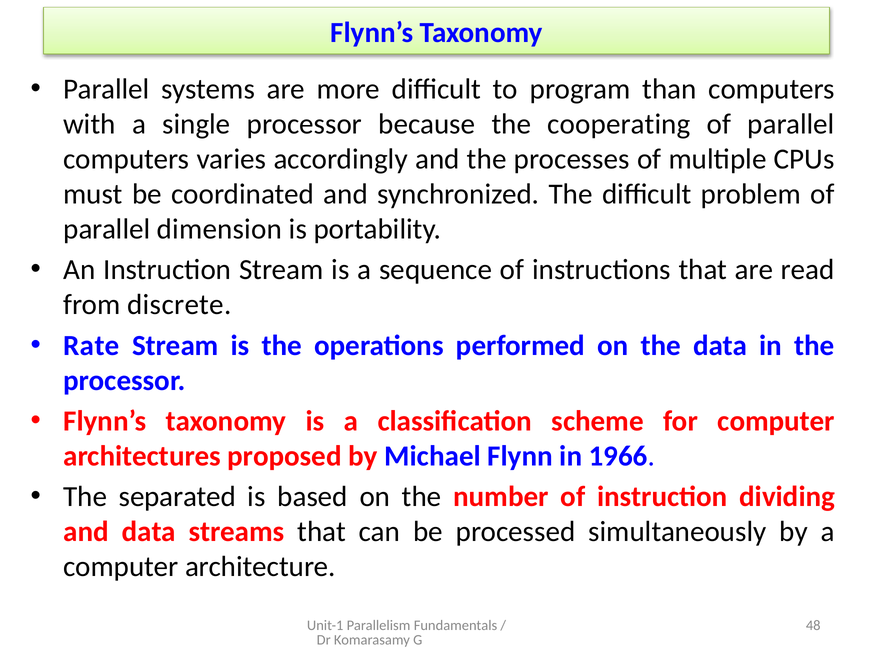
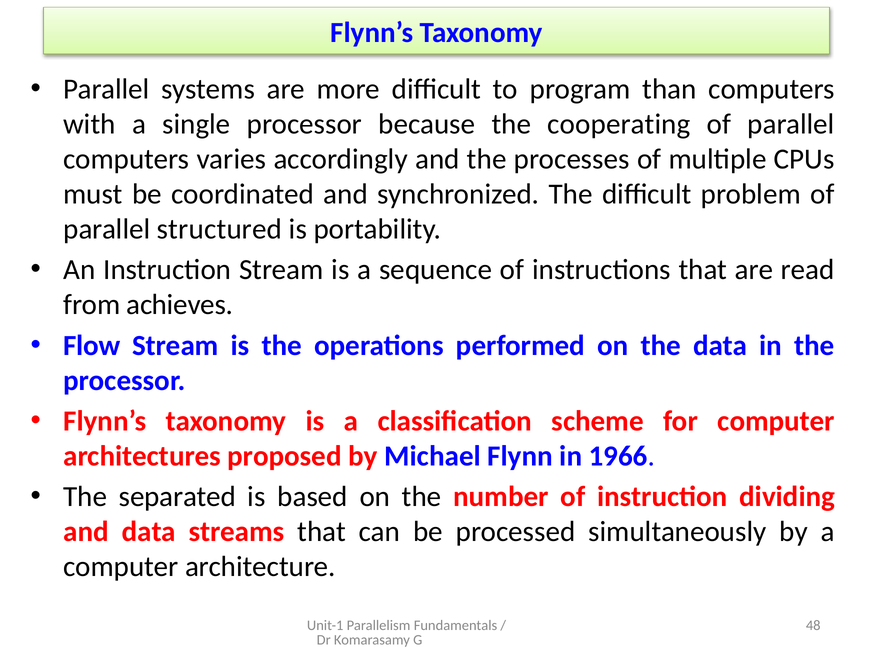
dimension: dimension -> structured (220, 229)
discrete: discrete -> achieves (180, 305)
Rate: Rate -> Flow (92, 345)
